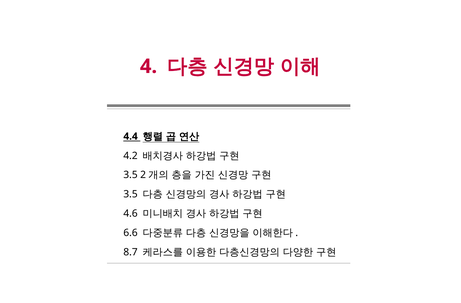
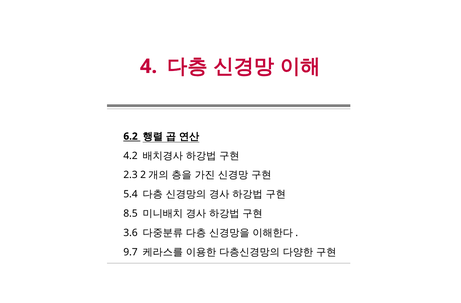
4.4: 4.4 -> 6.2 (131, 136)
3.5: 3.5 -> 2.3 (131, 175)
3.5: 3.5 -> 5.4 (131, 194)
4.6: 4.6 -> 8.5 (131, 213)
6.6: 6.6 -> 3.6 (131, 233)
8.7: 8.7 -> 9.7 (131, 252)
